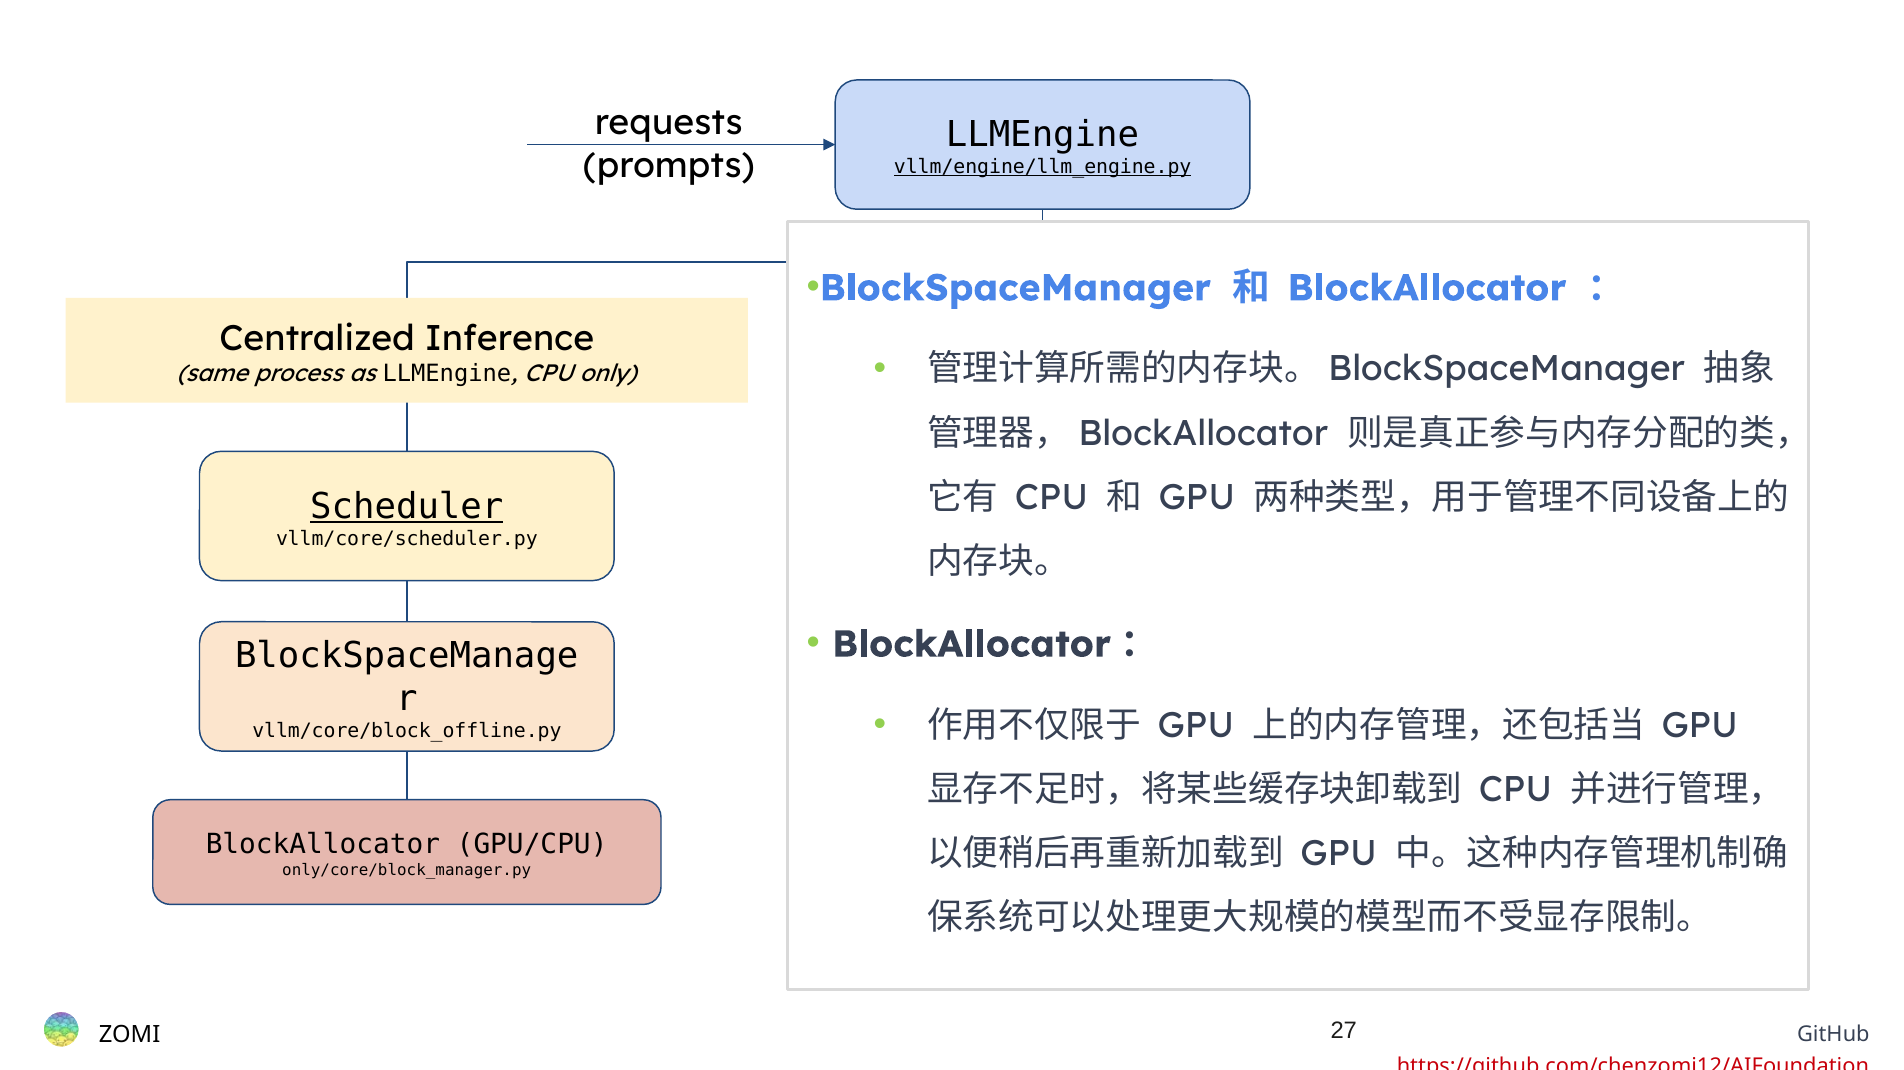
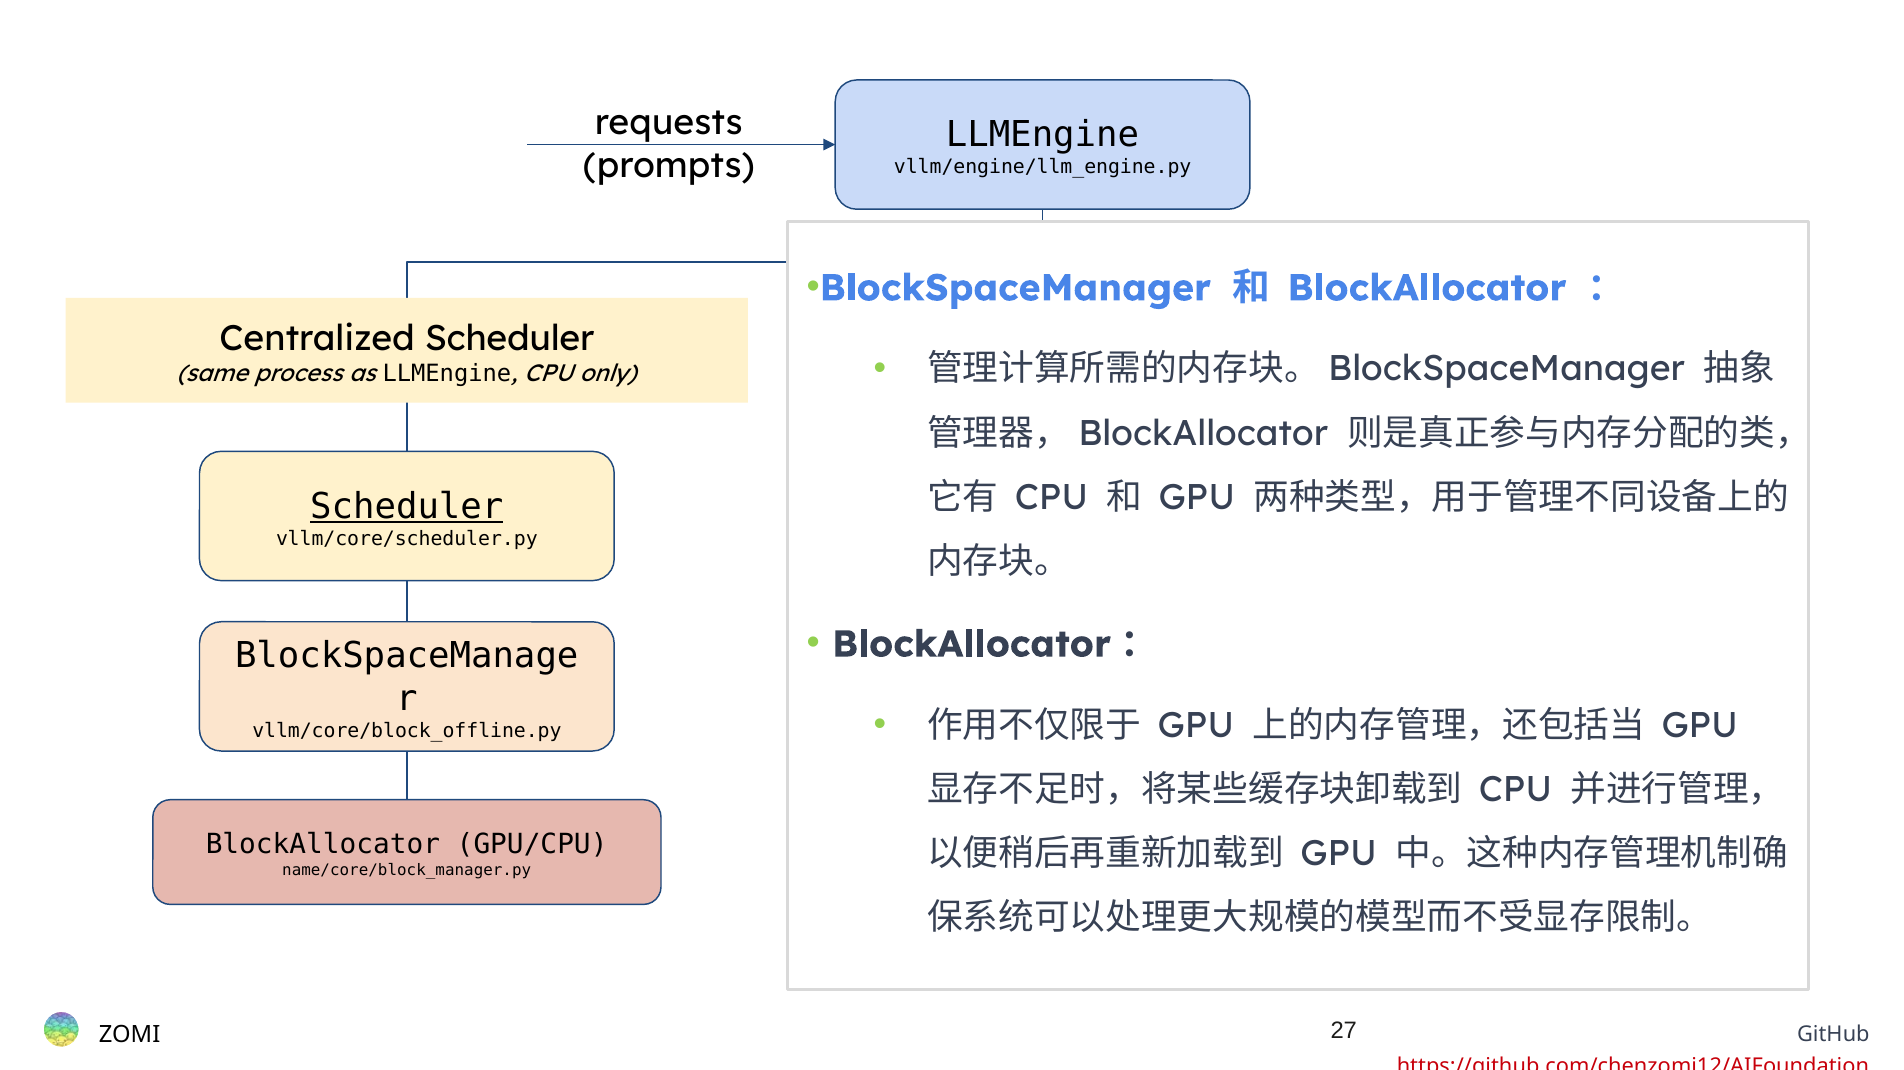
vllm/engine/llm_engine.py underline: present -> none (1043, 167)
Centralized Inference: Inference -> Scheduler (510, 339)
only/core/block_manager.py: only/core/block_manager.py -> name/core/block_manager.py (407, 870)
